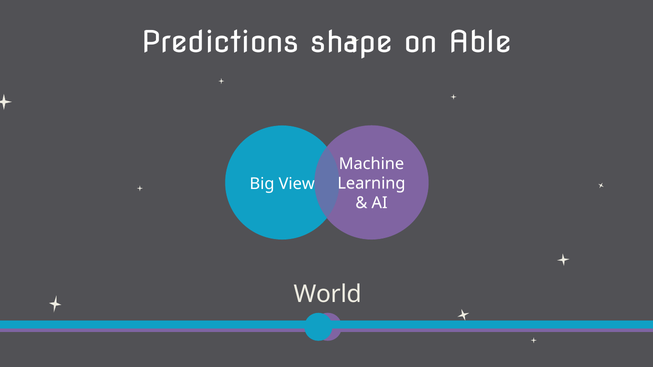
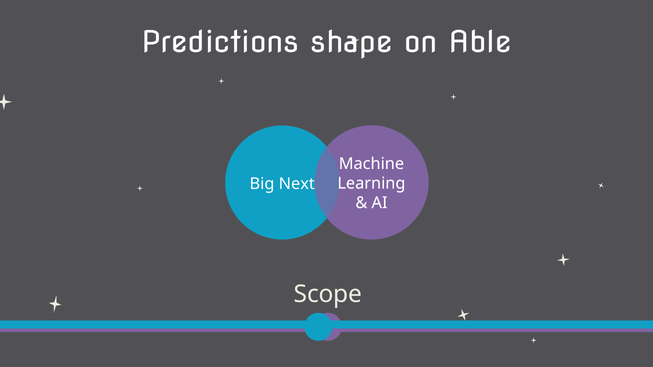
View: View -> Next (297, 184)
World: World -> Scope (328, 295)
